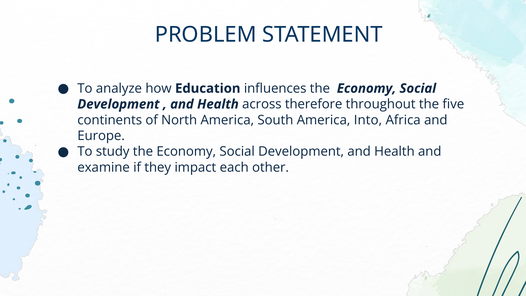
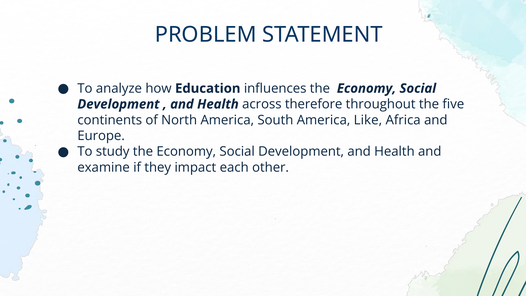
Into: Into -> Like (368, 120)
